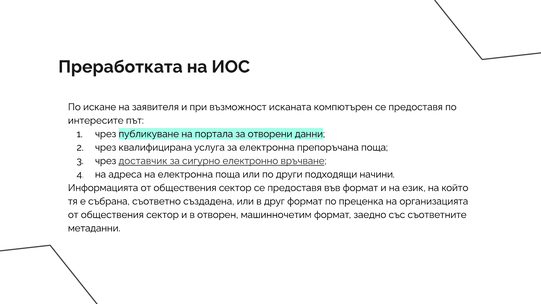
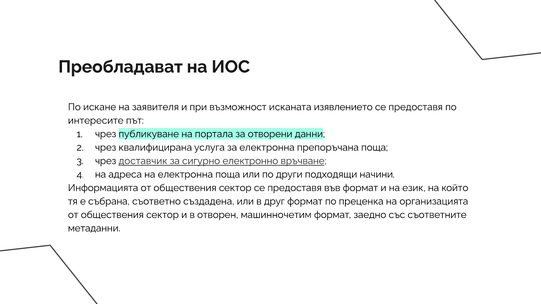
Преработката: Преработката -> Преобладават (121, 67)
компютърен: компютърен -> изявлението (343, 107)
